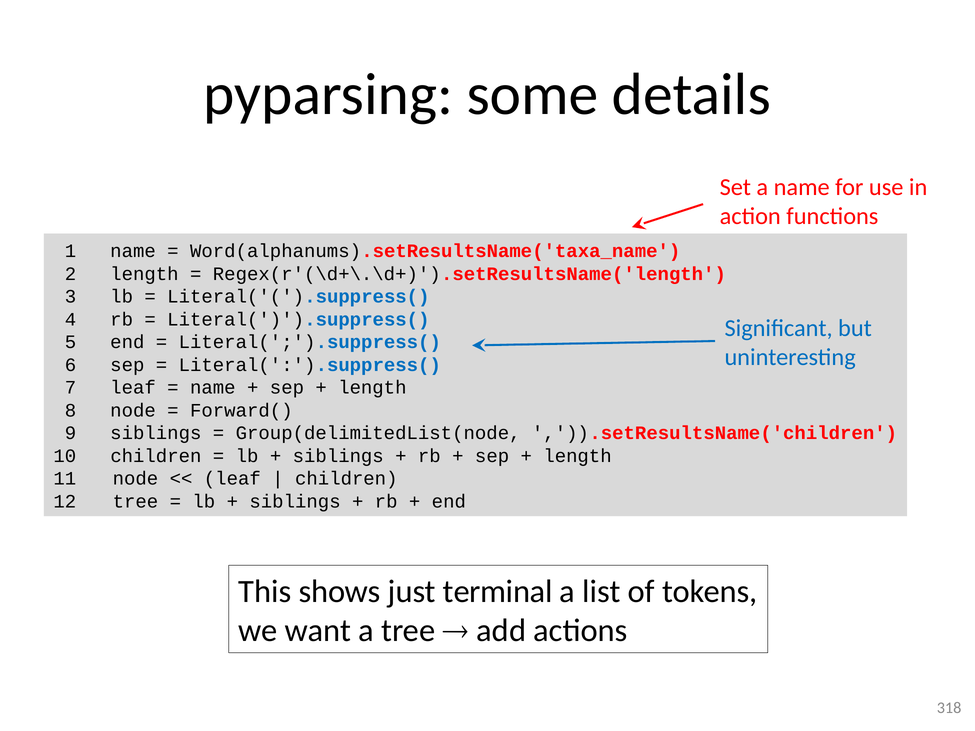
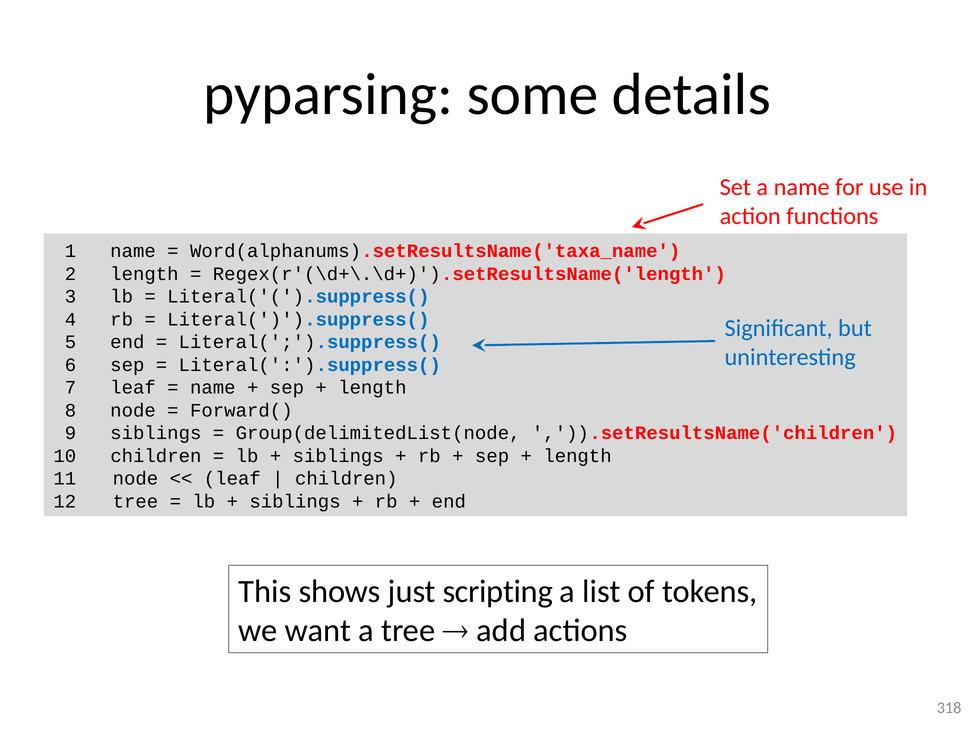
terminal: terminal -> scripting (498, 592)
